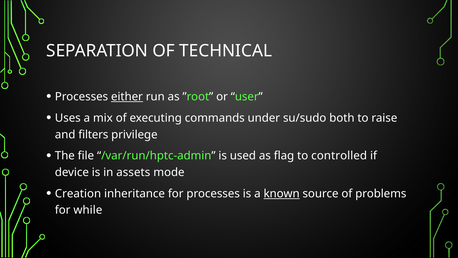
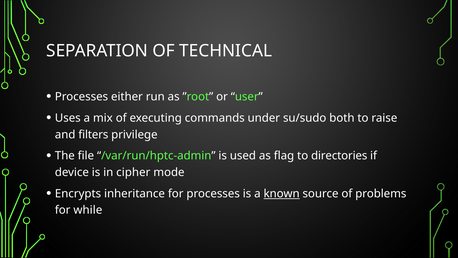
either underline: present -> none (127, 97)
controlled: controlled -> directories (339, 156)
assets: assets -> cipher (133, 172)
Creation: Creation -> Encrypts (78, 193)
